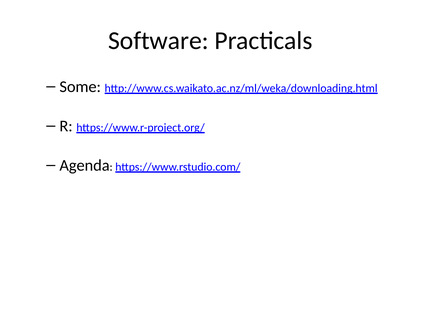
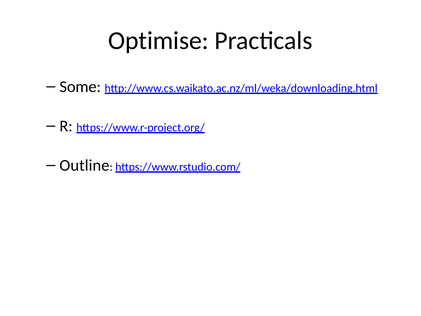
Software: Software -> Optimise (158, 41)
Agenda: Agenda -> Outline (84, 165)
